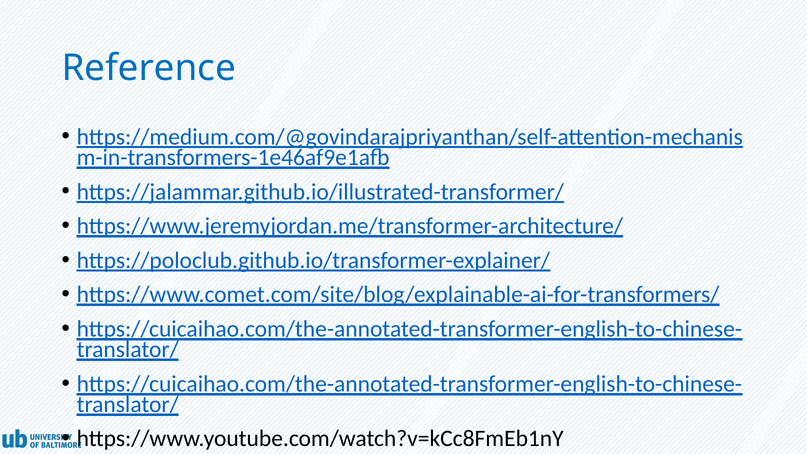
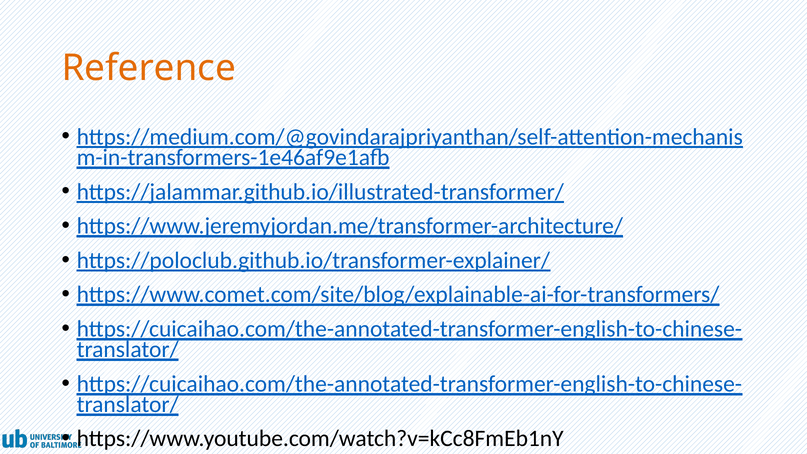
Reference colour: blue -> orange (149, 68)
